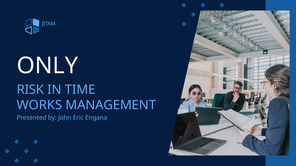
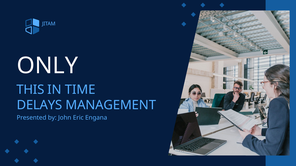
RISK: RISK -> THIS (30, 90)
WORKS: WORKS -> DELAYS (39, 105)
